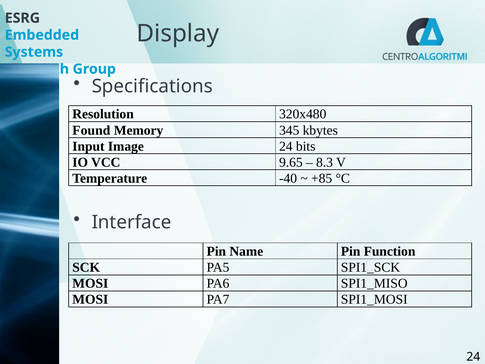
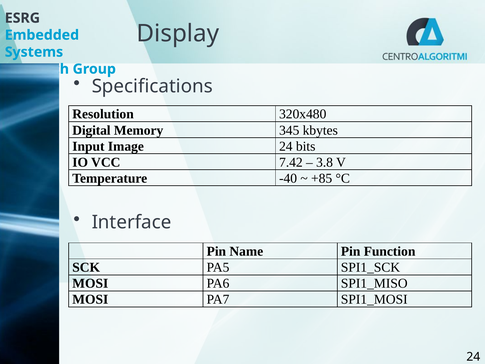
Found: Found -> Digital (91, 130)
9.65: 9.65 -> 7.42 (291, 162)
8.3: 8.3 -> 3.8 (325, 162)
